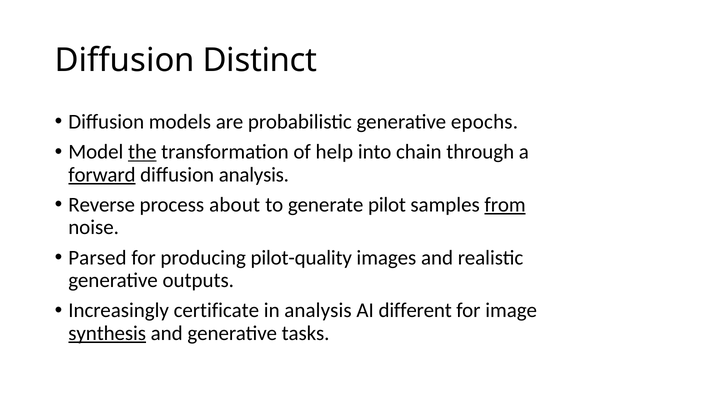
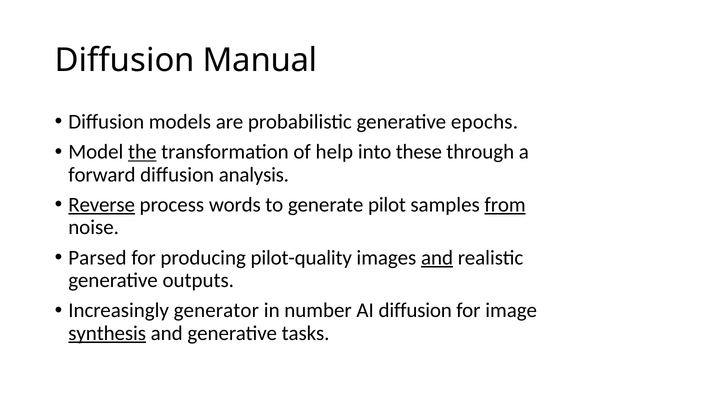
Distinct: Distinct -> Manual (260, 60)
chain: chain -> these (419, 152)
forward underline: present -> none (102, 174)
Reverse underline: none -> present (102, 205)
about: about -> words (235, 205)
and underline: none -> present (437, 257)
certificate: certificate -> generator (216, 310)
in analysis: analysis -> number (318, 310)
AI different: different -> diffusion (415, 310)
